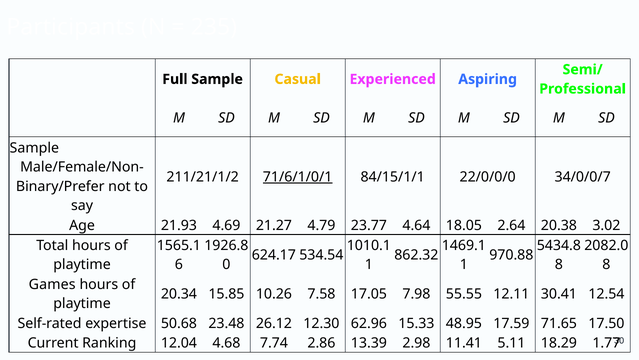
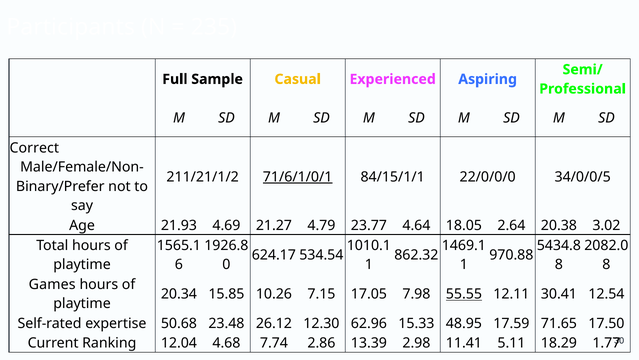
Sample: Sample -> Correct (34, 148)
34/0/0/7: 34/0/0/7 -> 34/0/0/5 (583, 177)
7.58: 7.58 -> 7.15 (321, 294)
55.55 underline: none -> present (464, 294)
